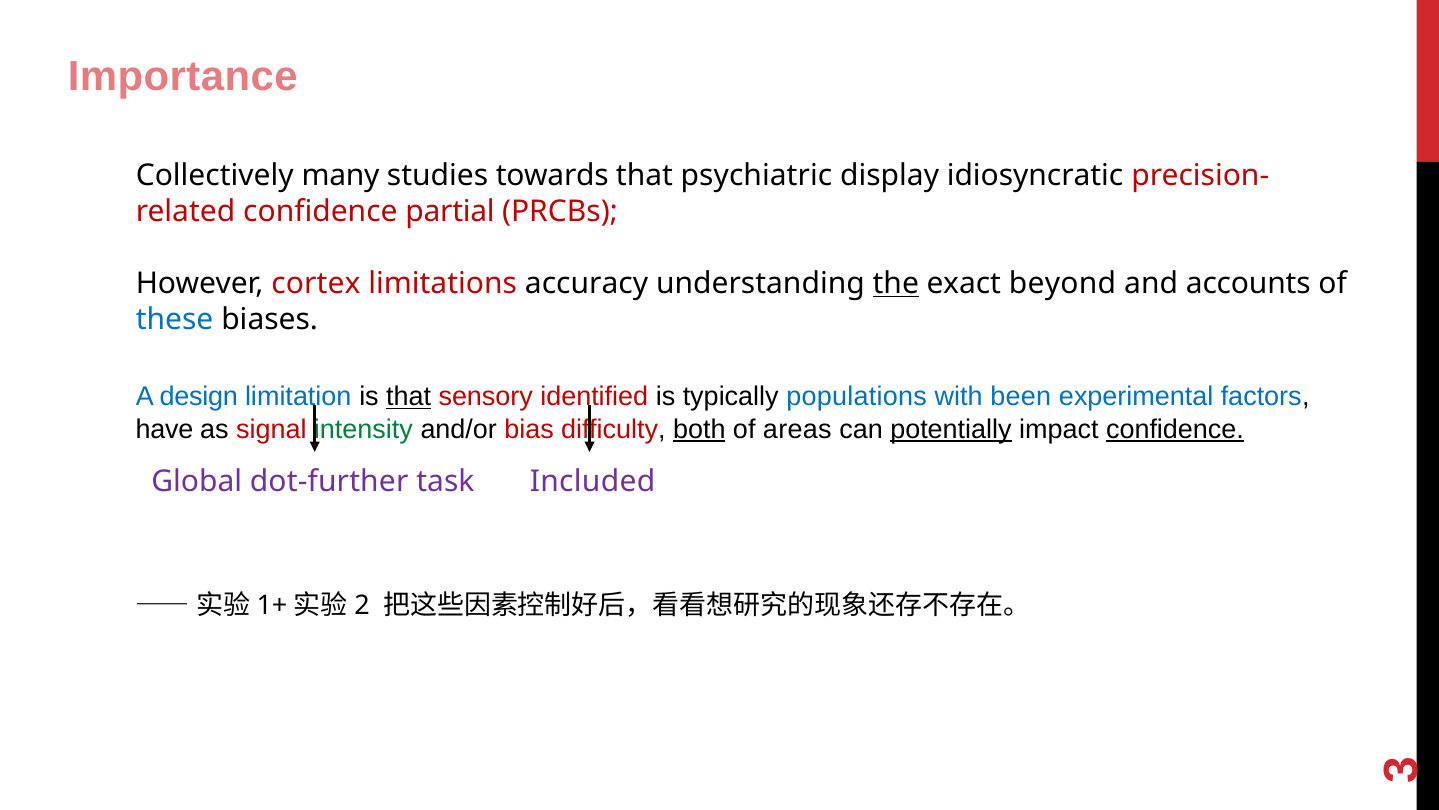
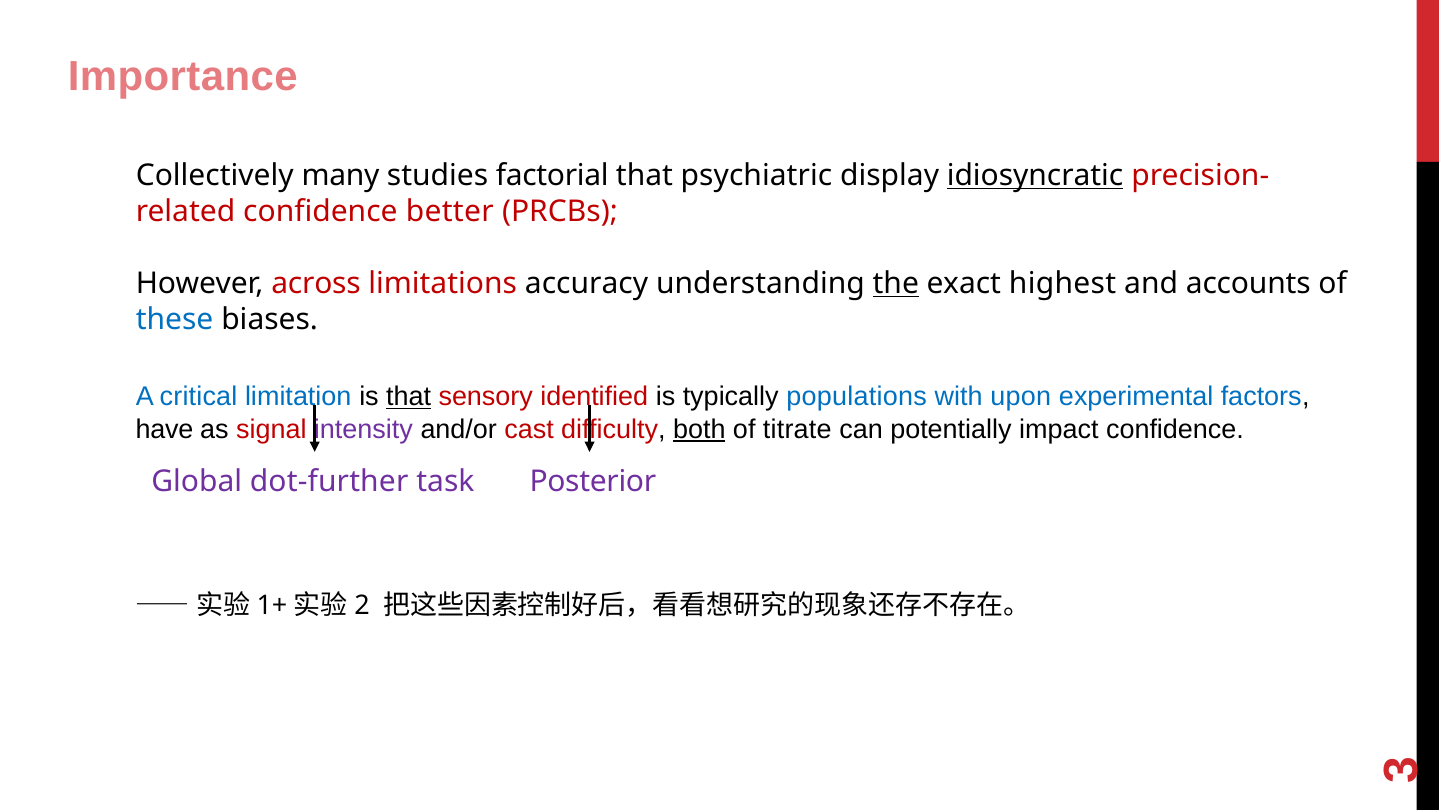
towards: towards -> factorial (552, 175)
idiosyncratic underline: none -> present (1035, 175)
partial: partial -> better (450, 211)
cortex: cortex -> across (316, 283)
beyond: beyond -> highest (1063, 283)
design: design -> critical (199, 397)
been: been -> upon (1021, 397)
intensity colour: green -> purple (363, 429)
bias: bias -> cast (529, 429)
areas: areas -> titrate (797, 429)
potentially underline: present -> none (951, 429)
confidence underline: present -> none (1175, 429)
Included: Included -> Posterior (593, 481)
